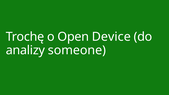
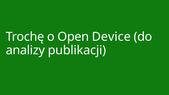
someone: someone -> publikacji (77, 50)
